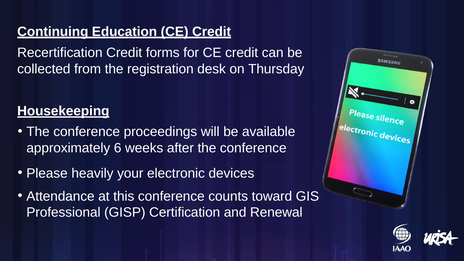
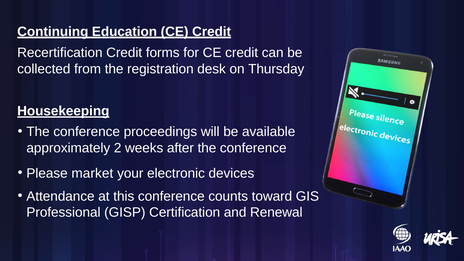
6: 6 -> 2 (118, 148)
heavily: heavily -> market (92, 173)
